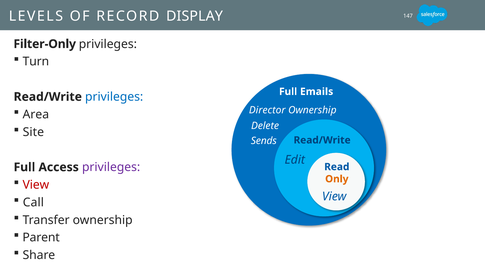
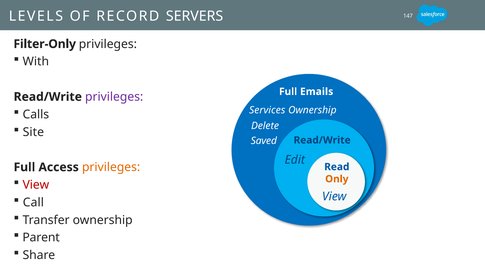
DISPLAY: DISPLAY -> SERVERS (195, 16)
Turn: Turn -> With (36, 62)
privileges colour: blue -> purple (114, 97)
Director: Director -> Services (267, 110)
Area: Area -> Calls (36, 114)
Sends: Sends -> Saved (264, 141)
privileges colour: purple -> orange (111, 167)
